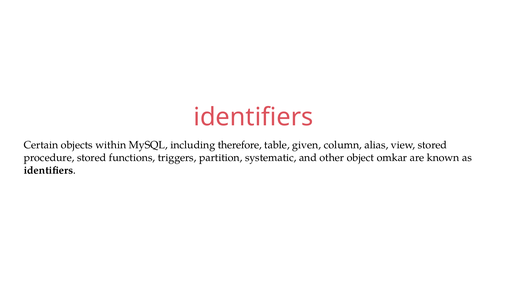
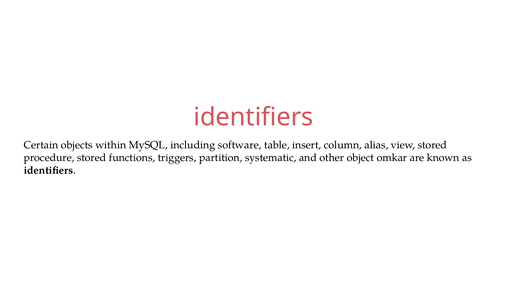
therefore: therefore -> software (240, 145)
given: given -> insert (307, 145)
